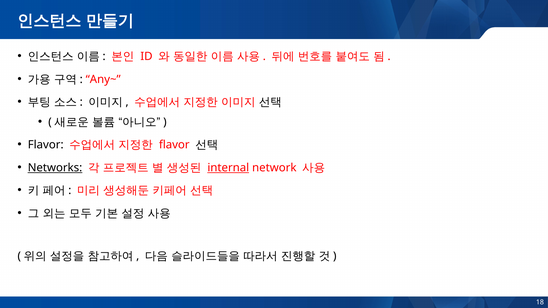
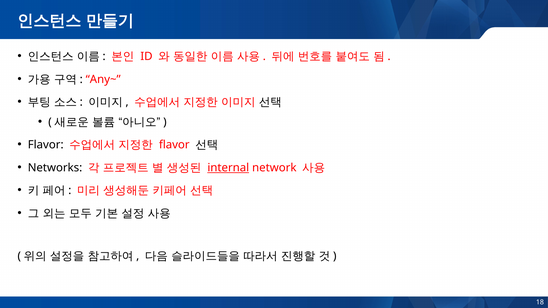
Networks underline: present -> none (55, 168)
